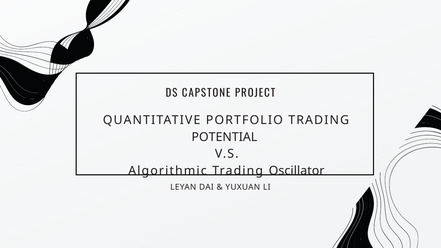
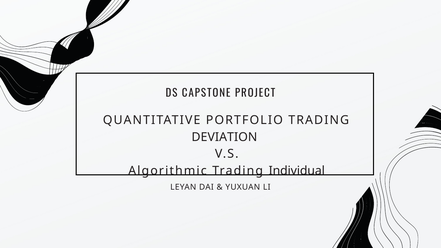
POTENTIAL: POTENTIAL -> DEVIATION (224, 137)
Oscillator: Oscillator -> Individual (297, 171)
